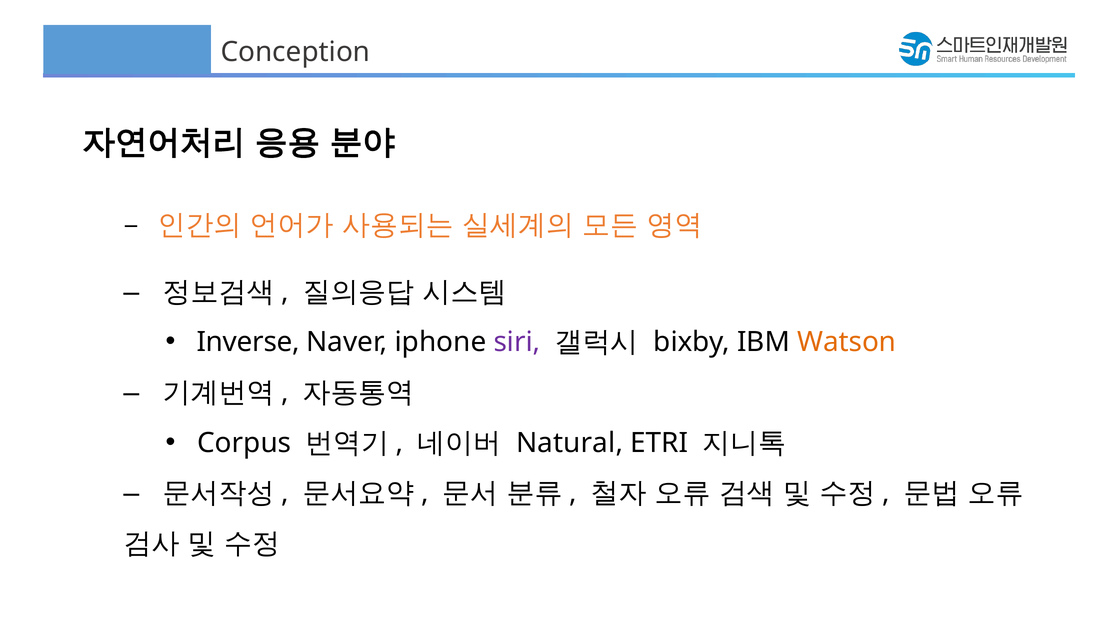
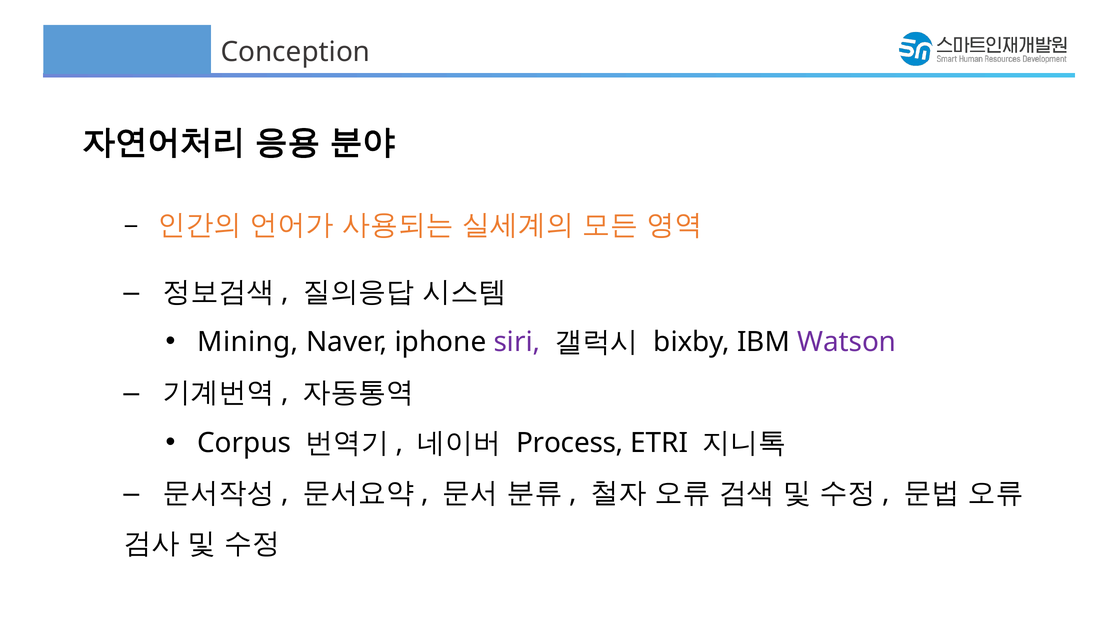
Inverse: Inverse -> Mining (248, 342)
Watson colour: orange -> purple (847, 342)
Natural: Natural -> Process (570, 443)
